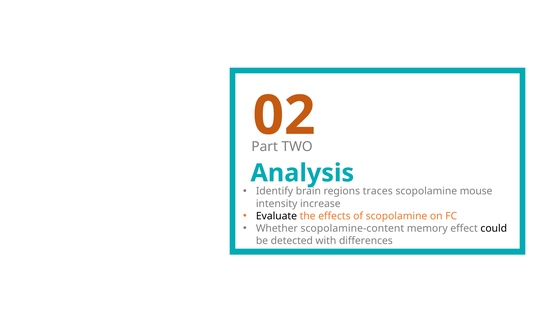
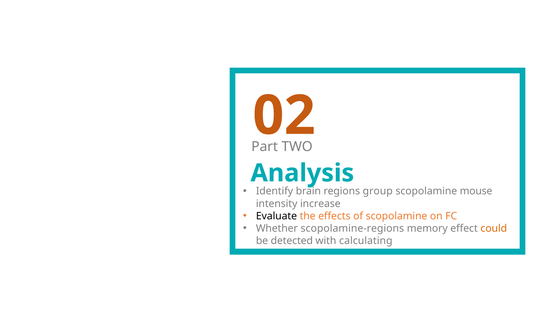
traces: traces -> group (378, 191)
scopolamine-content: scopolamine-content -> scopolamine-regions (352, 229)
could colour: black -> orange (494, 229)
differences: differences -> calculating (366, 241)
